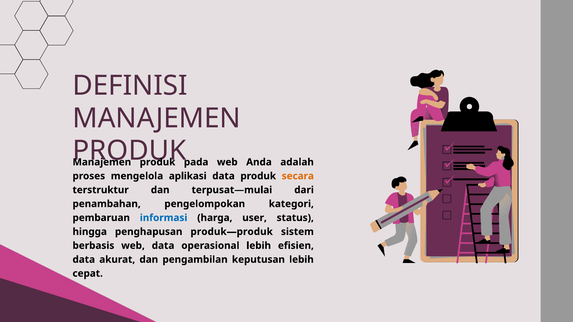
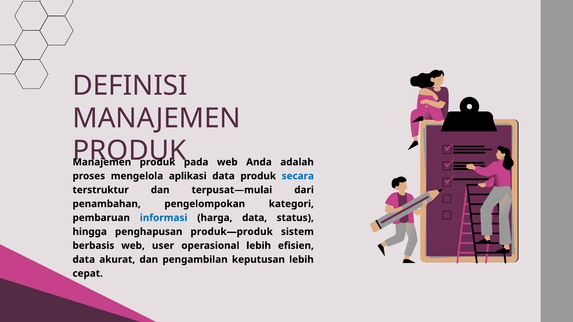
secara colour: orange -> blue (298, 176)
harga user: user -> data (255, 218)
web data: data -> user (163, 246)
